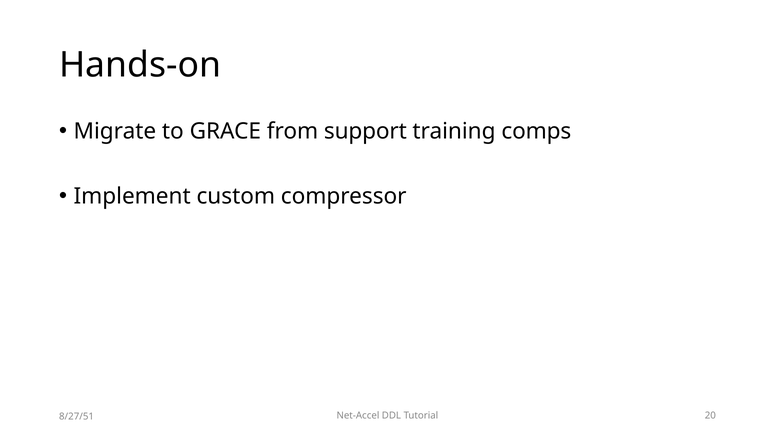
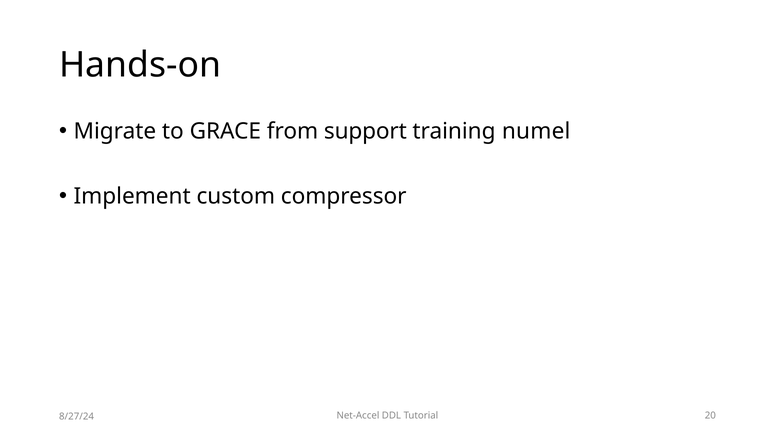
comps: comps -> numel (536, 131)
8/27/51: 8/27/51 -> 8/27/24 (77, 416)
